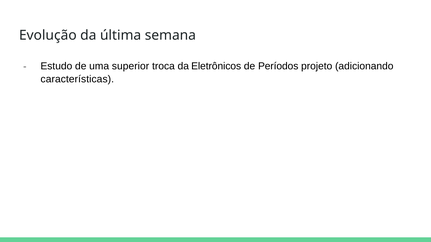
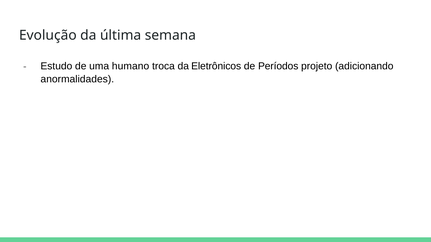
superior: superior -> humano (131, 66)
características: características -> anormalidades (77, 79)
